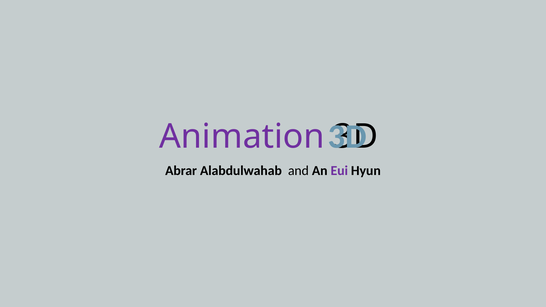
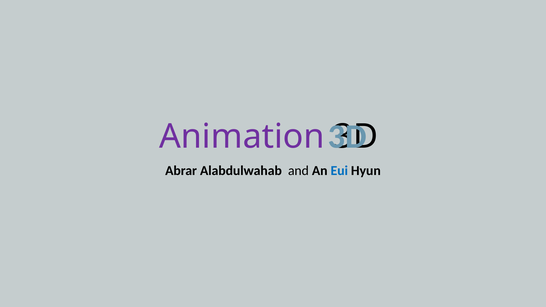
Eui colour: purple -> blue (339, 171)
